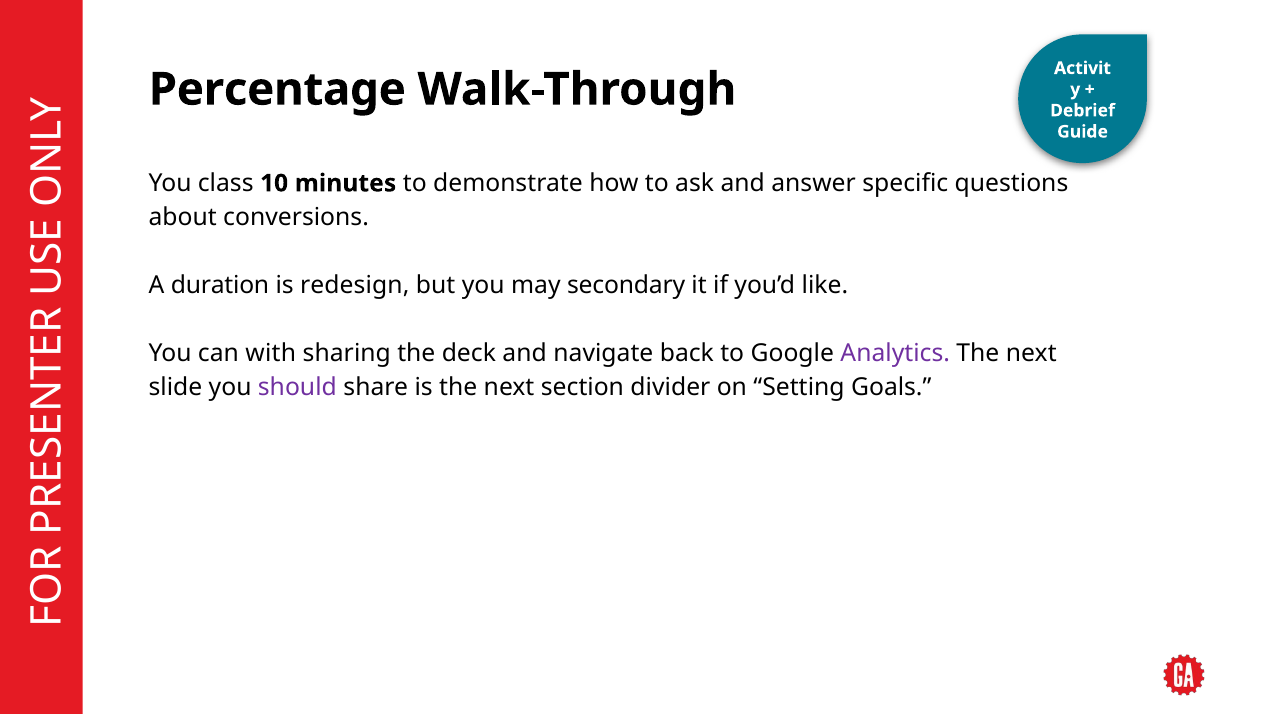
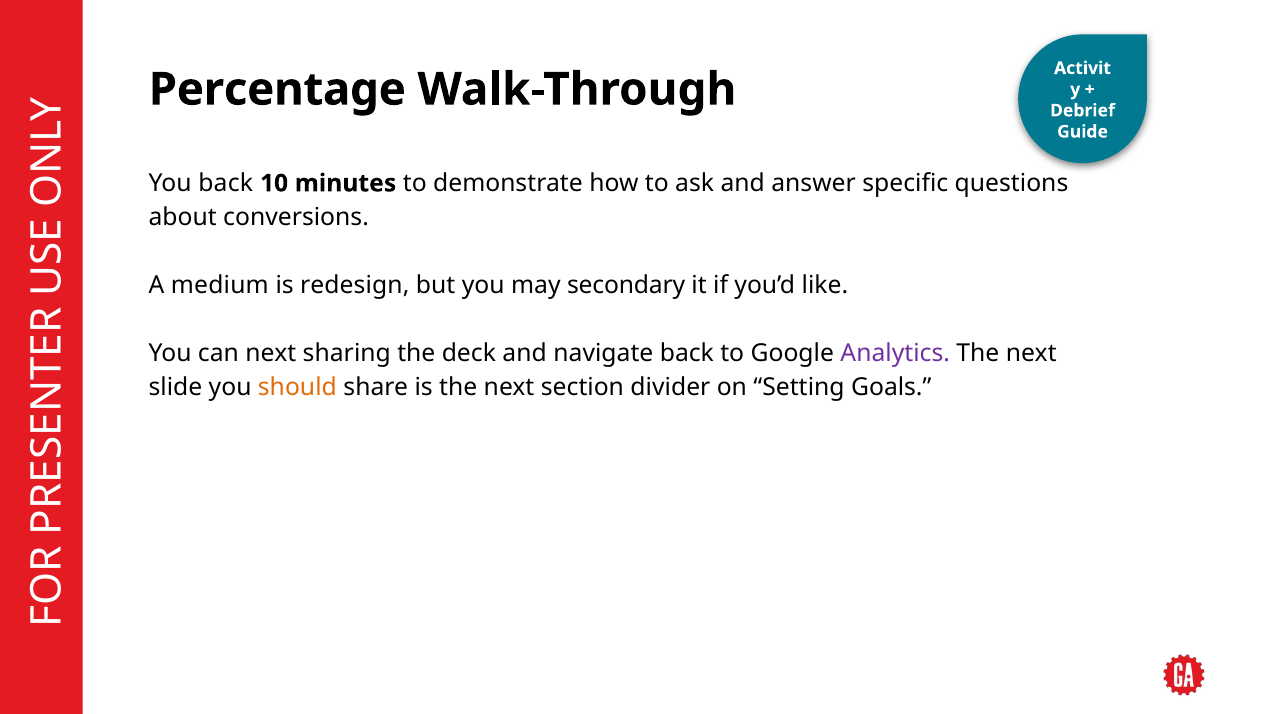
You class: class -> back (226, 183)
duration: duration -> medium (220, 285)
can with: with -> next (271, 353)
should colour: purple -> orange (297, 387)
